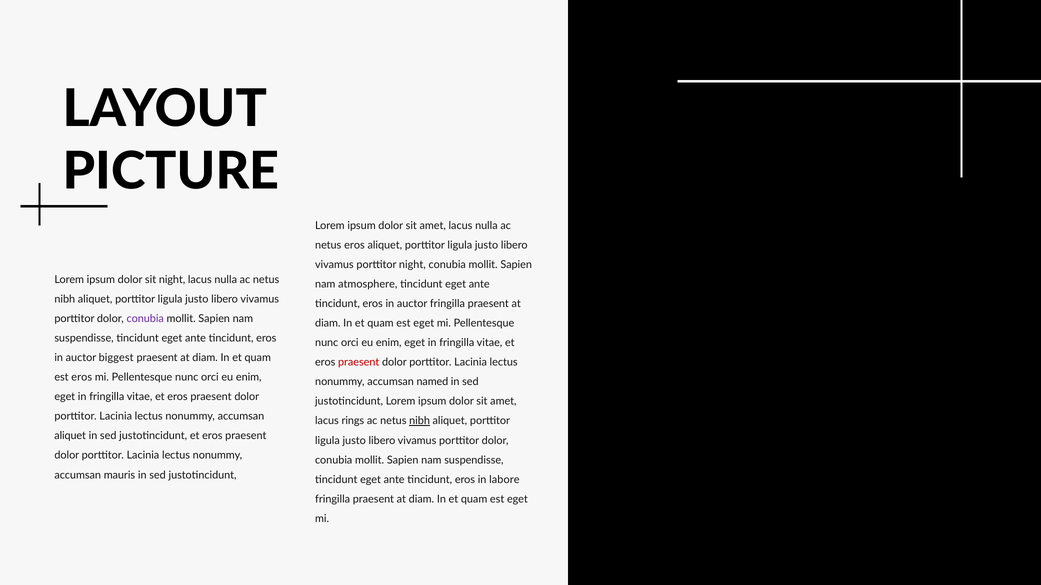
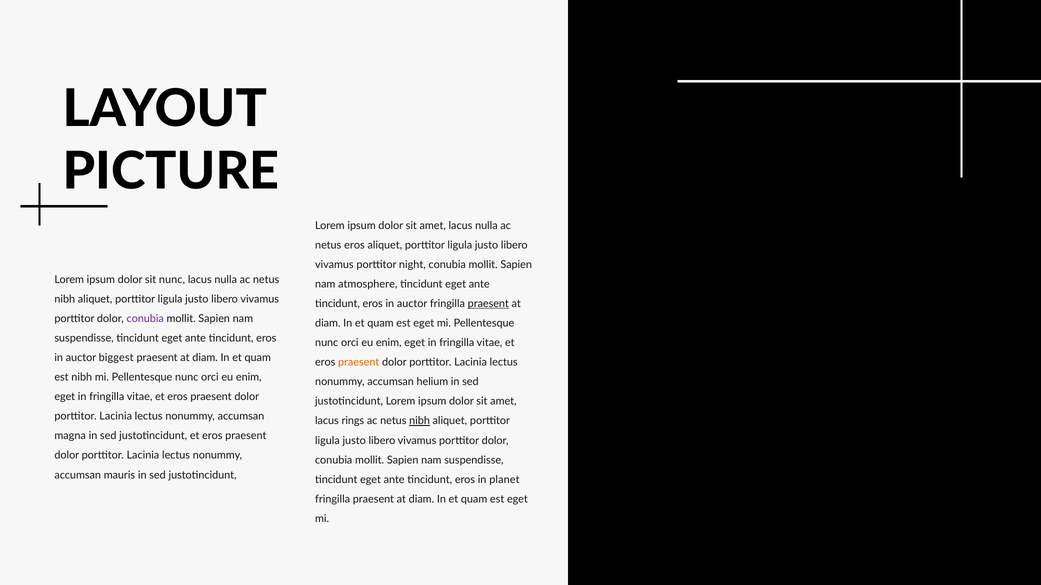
sit night: night -> nunc (172, 280)
praesent underline: none -> present (488, 304)
praesent colour: red -> orange (359, 363)
est eros: eros -> nibh (82, 378)
named: named -> helium (432, 382)
aliquet: aliquet -> magna (70, 436)
labore: labore -> planet (504, 480)
